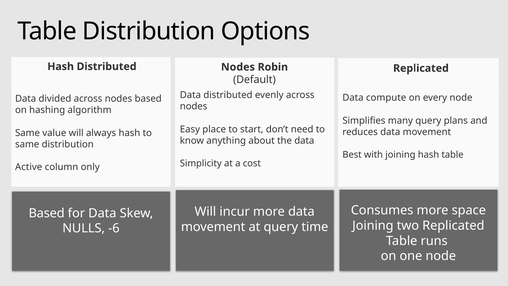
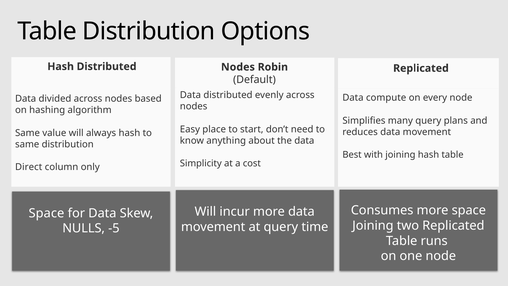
Active: Active -> Direct (29, 167)
Based: Based -> Space (46, 213)
-6: -6 -> -5 (114, 228)
